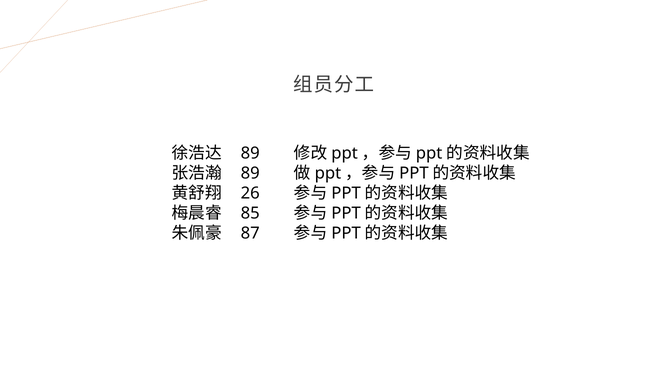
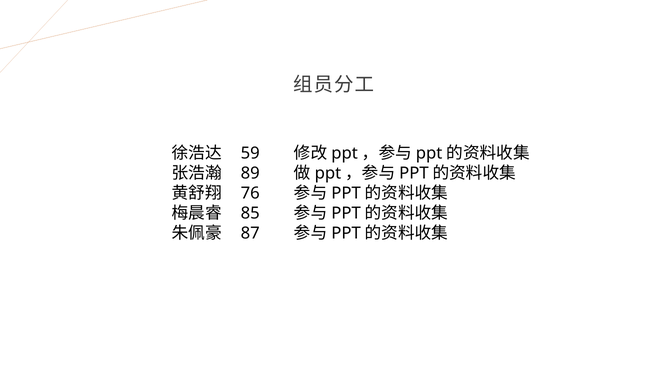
89: 89 -> 59 (250, 153)
26: 26 -> 76 (250, 193)
